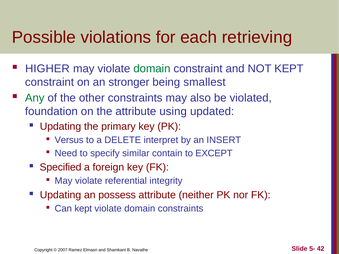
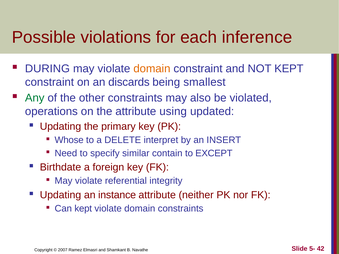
retrieving: retrieving -> inference (257, 37)
HIGHER: HIGHER -> DURING (47, 69)
domain colour: green -> orange (152, 69)
stronger: stronger -> discards (129, 82)
foundation: foundation -> operations (51, 112)
Versus: Versus -> Whose (69, 140)
Specified: Specified -> Birthdate (60, 167)
possess: possess -> instance (117, 195)
